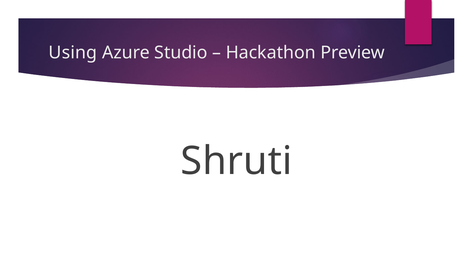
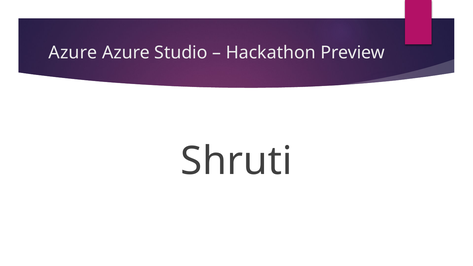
Using: Using -> Azure (73, 53)
